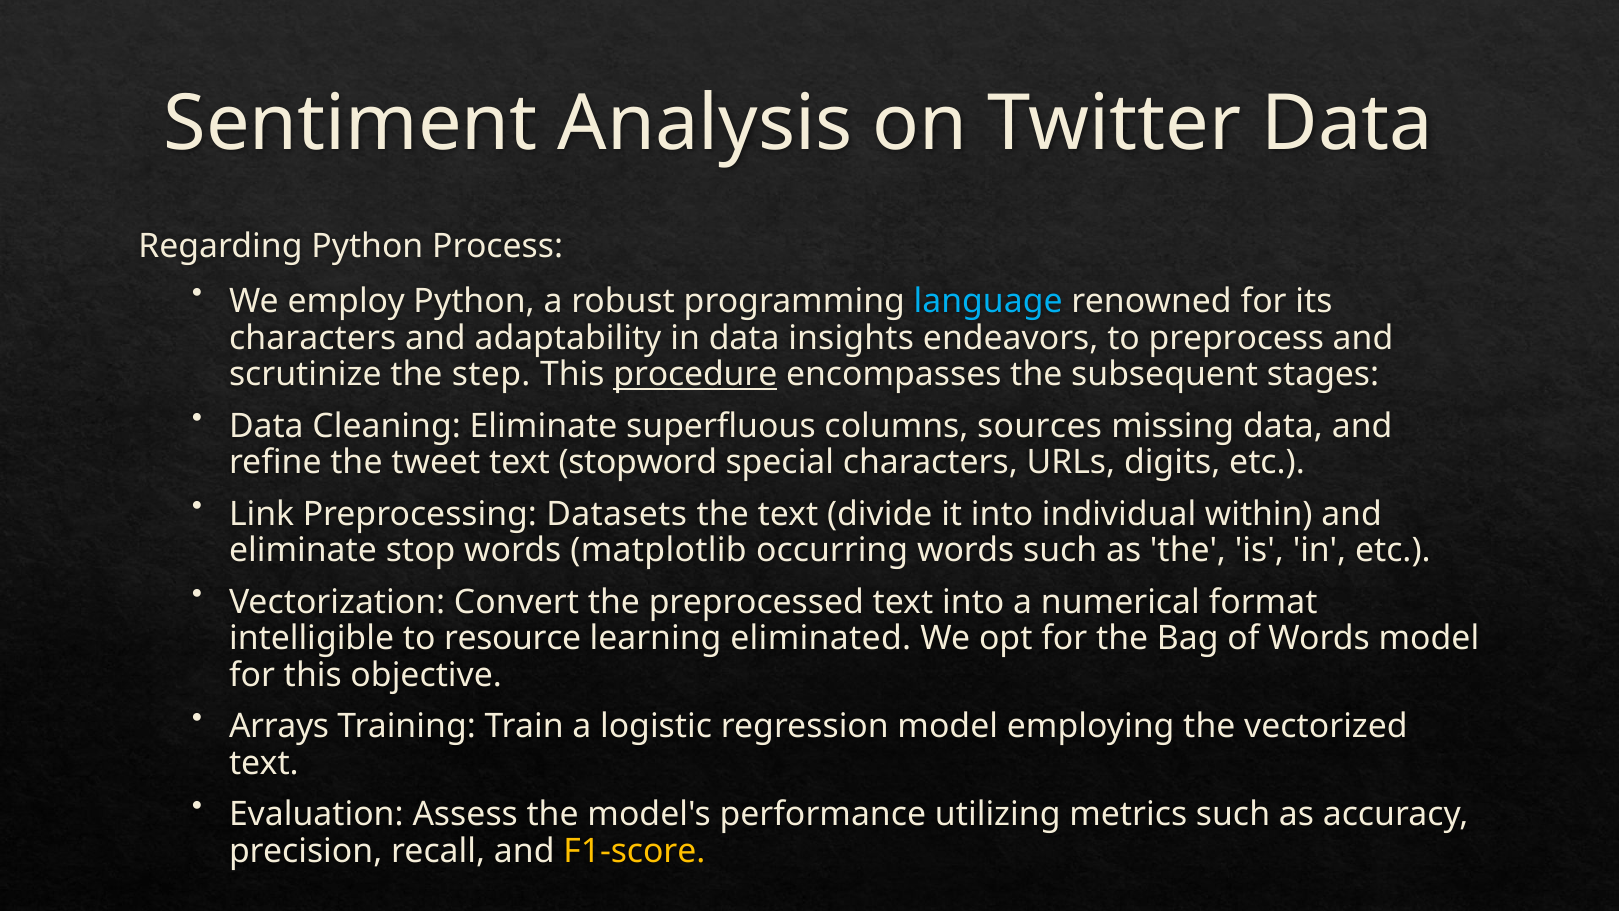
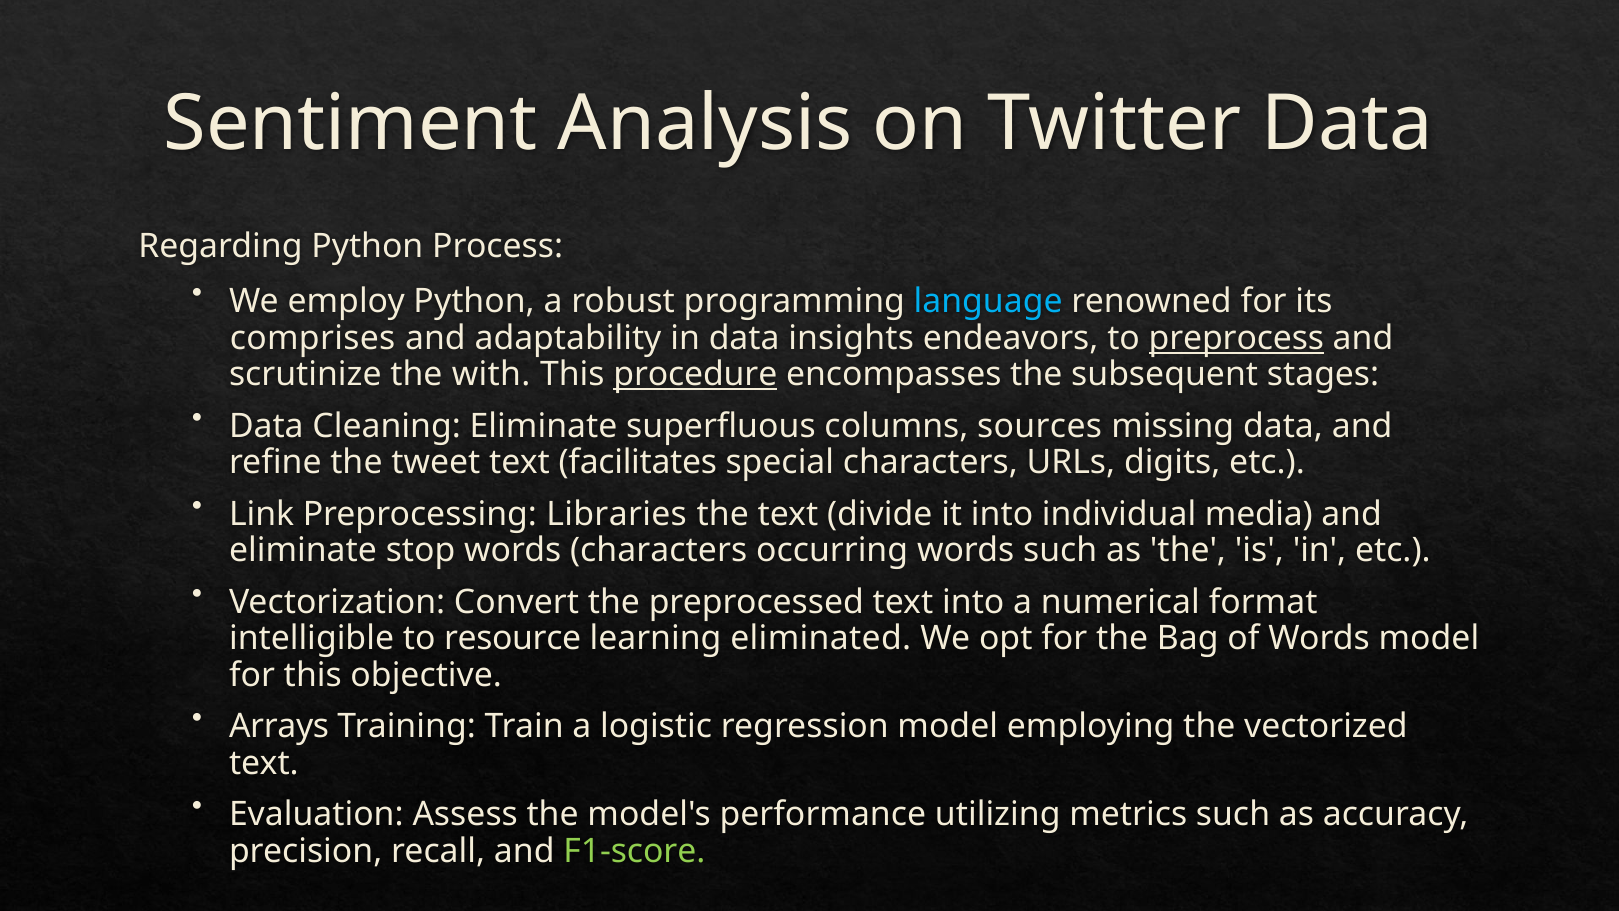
characters: characters -> comprises (313, 338)
preprocess underline: none -> present (1236, 338)
step: step -> with (491, 374)
stopword: stopword -> facilitates (638, 462)
Datasets: Datasets -> Libraries (617, 514)
within: within -> media (1259, 514)
words matplotlib: matplotlib -> characters (659, 550)
F1-score colour: yellow -> light green (634, 851)
